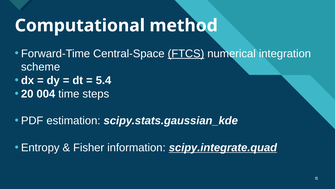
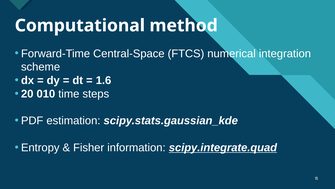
FTCS underline: present -> none (186, 53)
5.4: 5.4 -> 1.6 (104, 80)
004: 004 -> 010 (46, 94)
